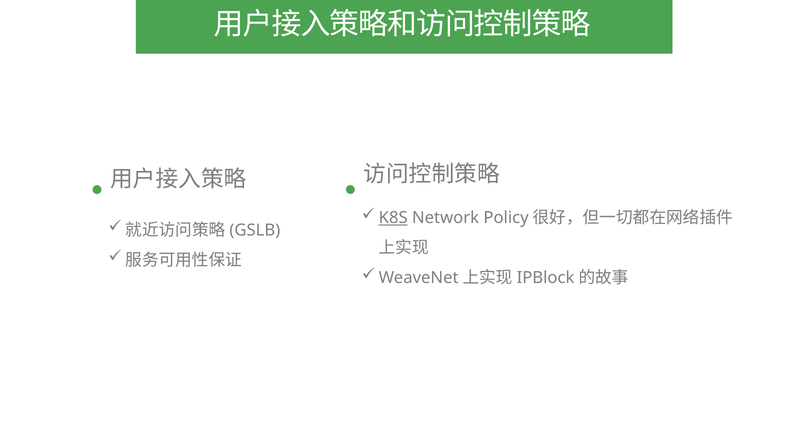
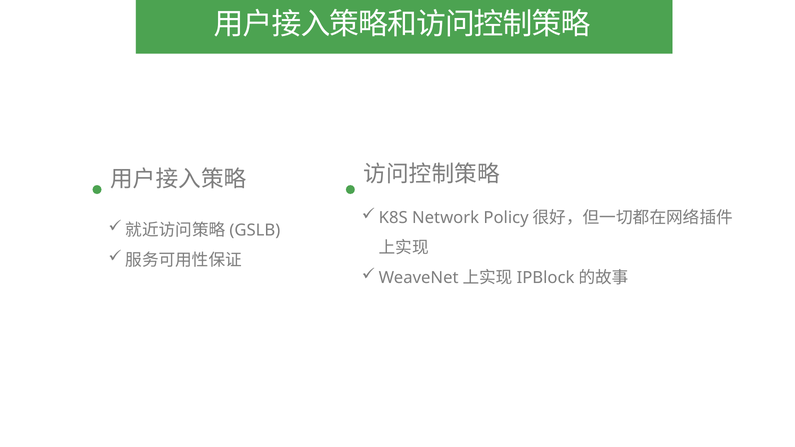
K8S underline: present -> none (393, 218)
